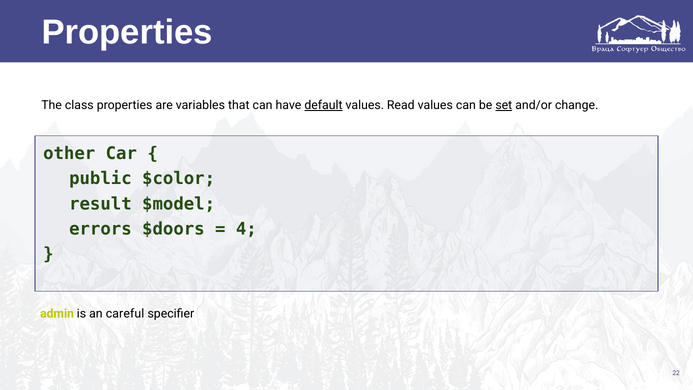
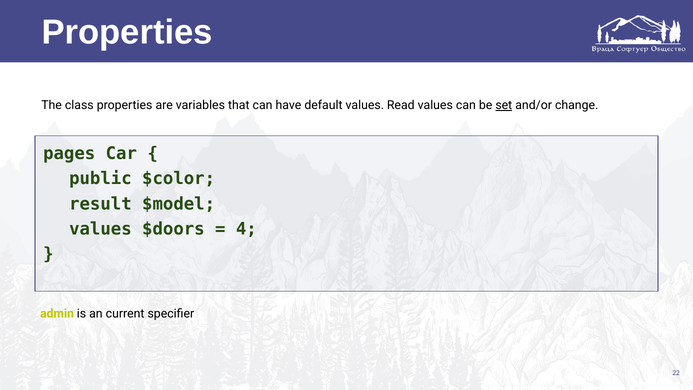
default underline: present -> none (323, 105)
other: other -> pages (69, 153)
errors: errors -> values (100, 229)
careful: careful -> current (125, 313)
